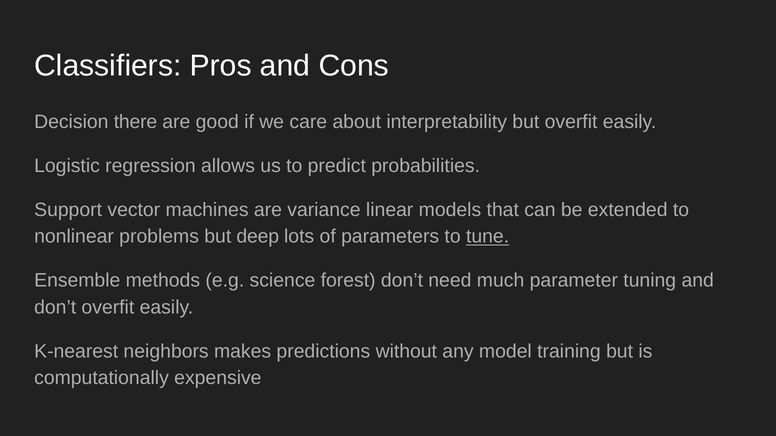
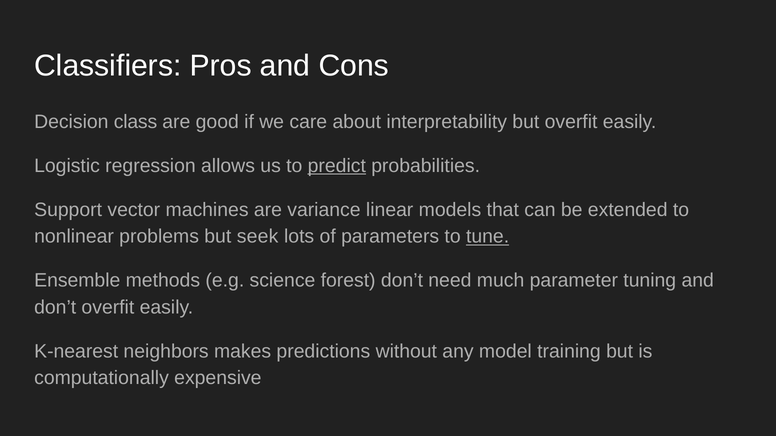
there: there -> class (135, 122)
predict underline: none -> present (337, 166)
deep: deep -> seek (258, 237)
